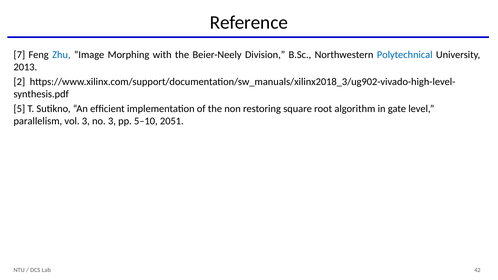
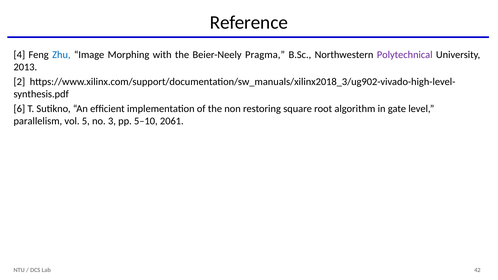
7: 7 -> 4 (19, 55)
Division: Division -> Pragma (265, 55)
Polytechnical colour: blue -> purple (405, 55)
5: 5 -> 6 (19, 109)
vol 3: 3 -> 5 (86, 121)
2051: 2051 -> 2061 (172, 121)
